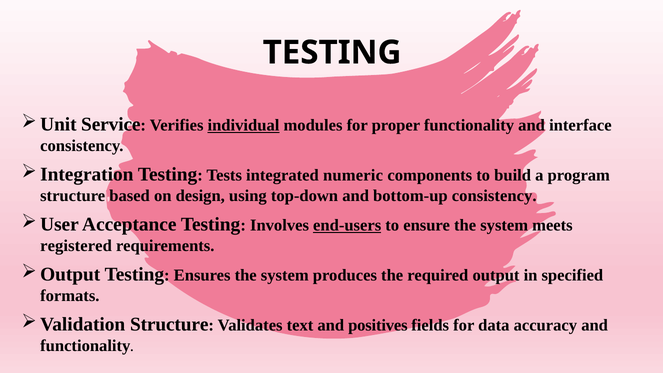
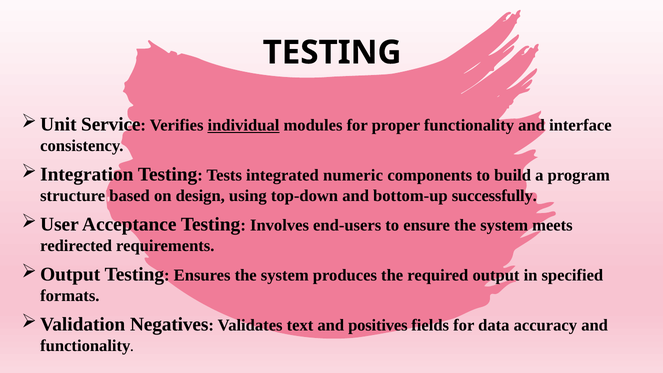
bottom-up consistency: consistency -> successfully (494, 196)
end-users underline: present -> none (347, 225)
registered: registered -> redirected (76, 246)
Structure: Structure -> Negatives (169, 324)
